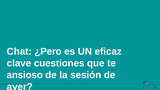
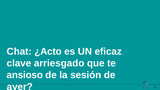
¿Pero: ¿Pero -> ¿Acto (48, 51)
cuestiones: cuestiones -> arriesgado (59, 63)
